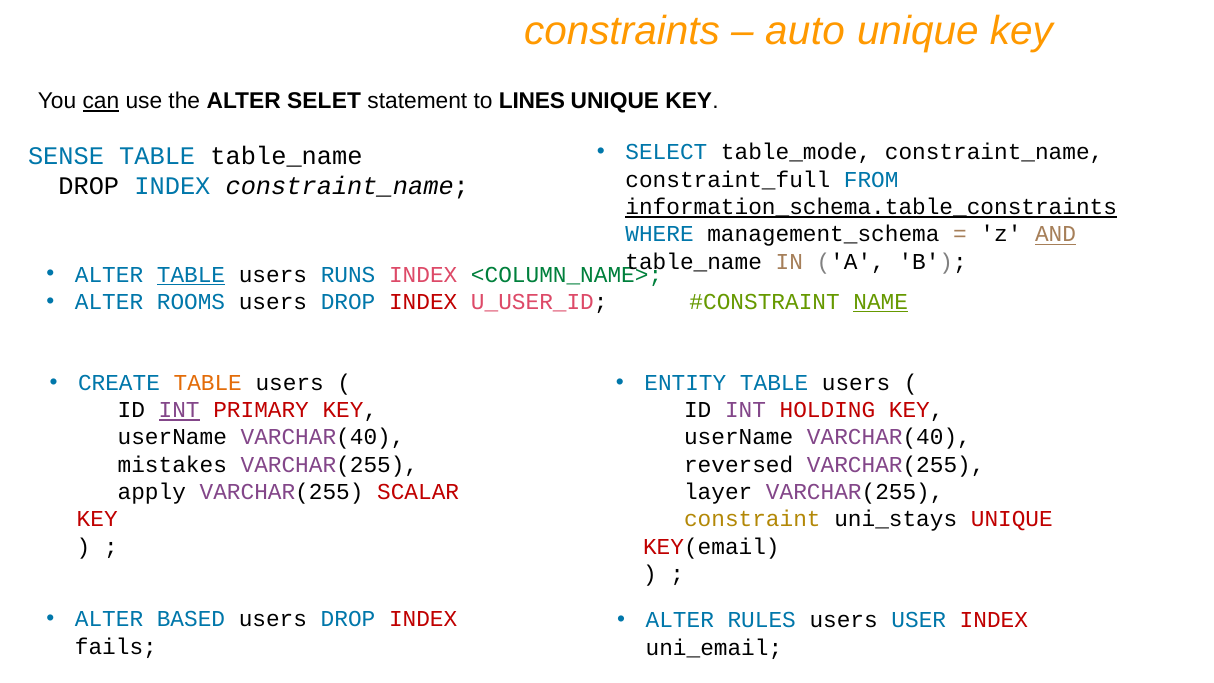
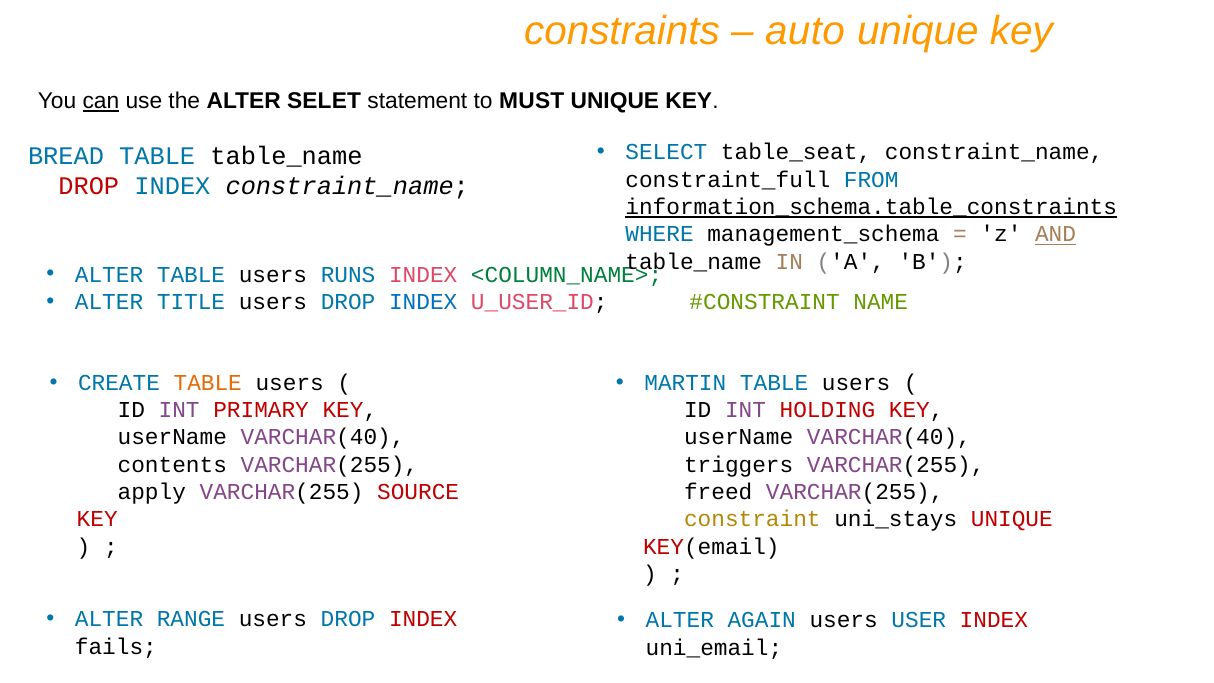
LINES: LINES -> MUST (532, 101)
table_mode: table_mode -> table_seat (796, 152)
SENSE: SENSE -> BREAD (66, 156)
DROP colour: black -> red (89, 187)
TABLE underline: present -> none (191, 274)
ROOMS: ROOMS -> TITLE (191, 302)
INDEX colour: red -> blue (423, 302)
NAME underline: present -> none (881, 302)
ENTITY: ENTITY -> MARTIN (685, 383)
INT underline: present -> none (179, 410)
mistakes: mistakes -> contents (172, 465)
reversed: reversed -> triggers (739, 465)
SCALAR: SCALAR -> SOURCE (418, 492)
layer: layer -> freed (718, 492)
BASED: BASED -> RANGE (191, 619)
RULES: RULES -> AGAIN (762, 620)
